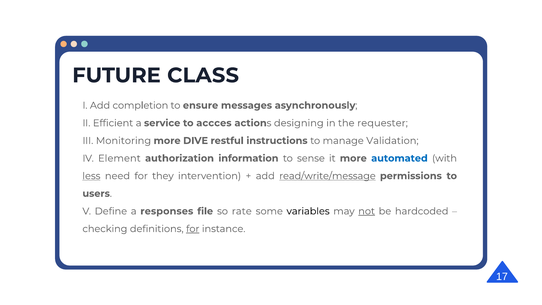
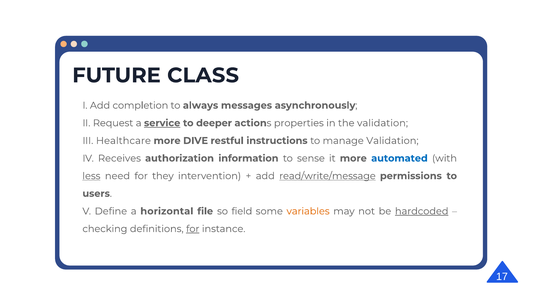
ensure: ensure -> always (201, 105)
Efficient: Efficient -> Request (113, 123)
service underline: none -> present (162, 123)
accces: accces -> deeper (214, 123)
designing: designing -> properties (299, 123)
the requester: requester -> validation (383, 123)
Monitoring: Monitoring -> Healthcare (123, 141)
Element: Element -> Receives (119, 158)
responses: responses -> horizontal (167, 211)
rate: rate -> field (242, 211)
variables colour: black -> orange (308, 211)
not underline: present -> none (367, 211)
hardcoded underline: none -> present (422, 211)
